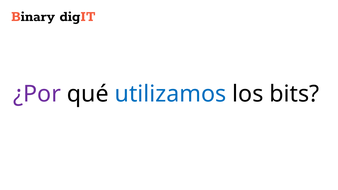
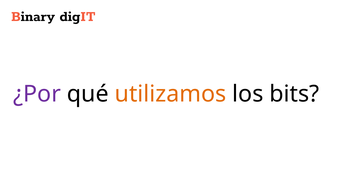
utilizamos colour: blue -> orange (170, 94)
